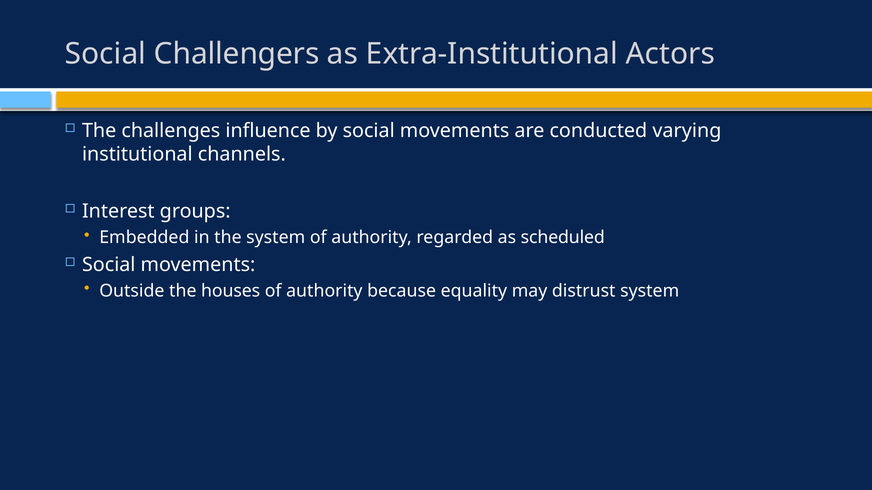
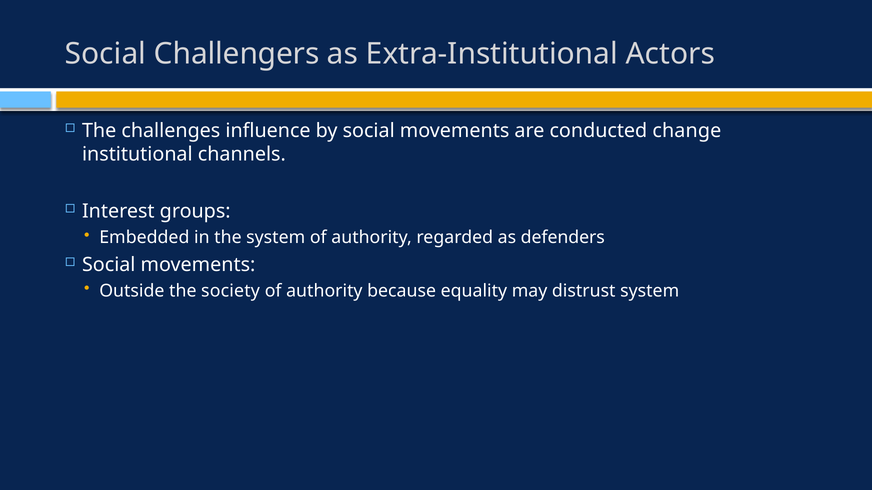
varying: varying -> change (687, 131)
scheduled: scheduled -> defenders (563, 238)
houses: houses -> society (230, 291)
